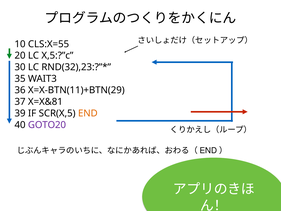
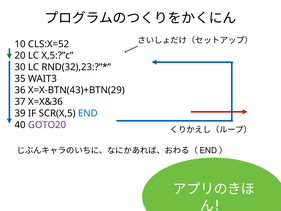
CLS:X=55: CLS:X=55 -> CLS:X=52 (49, 44)
X=X-BTN(11)+BTN(29: X=X-BTN(11)+BTN(29 -> X=X-BTN(43)+BTN(29 (76, 90)
X=X&81: X=X&81 -> X=X&36 (45, 102)
END colour: orange -> blue (88, 113)
